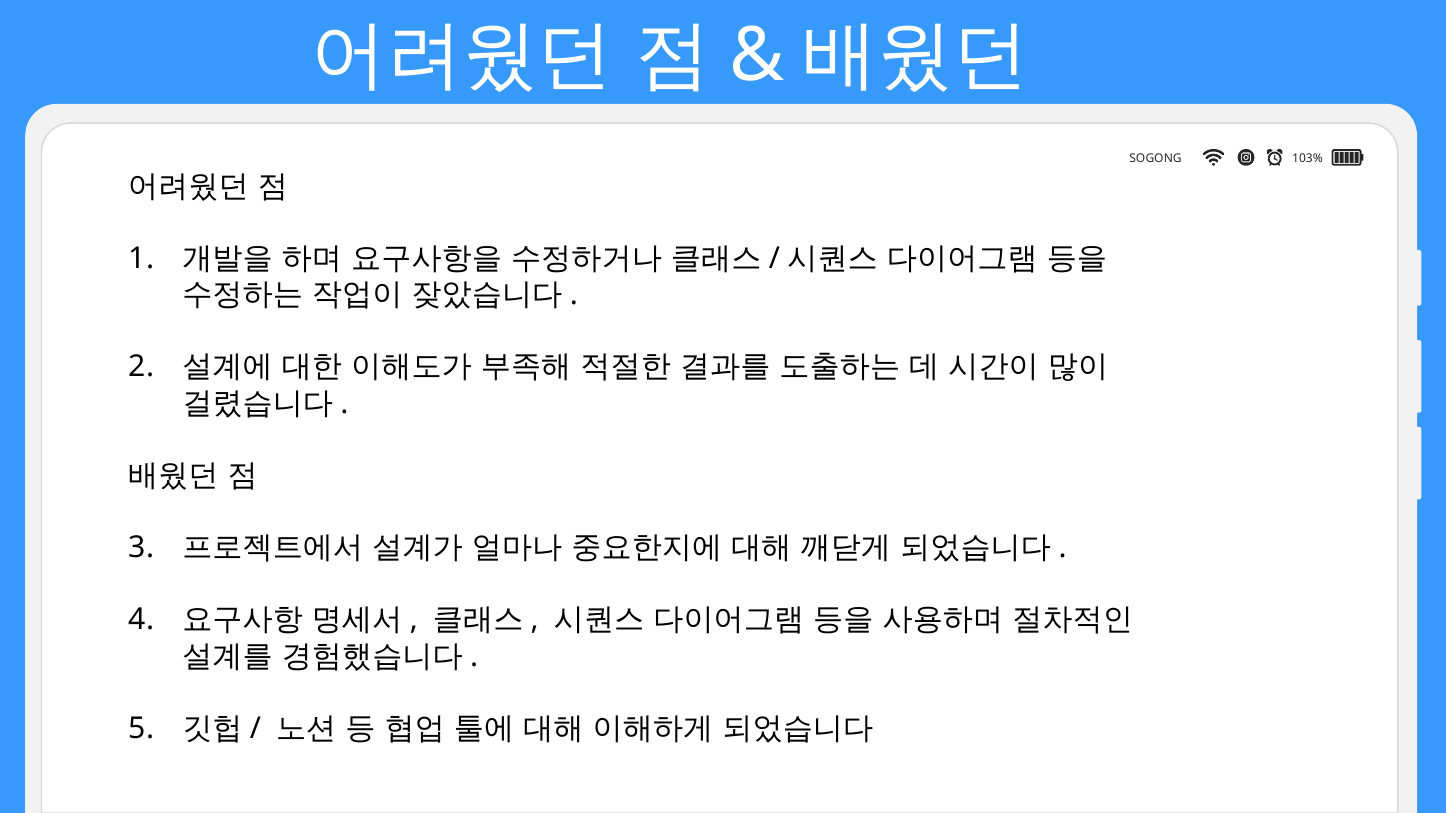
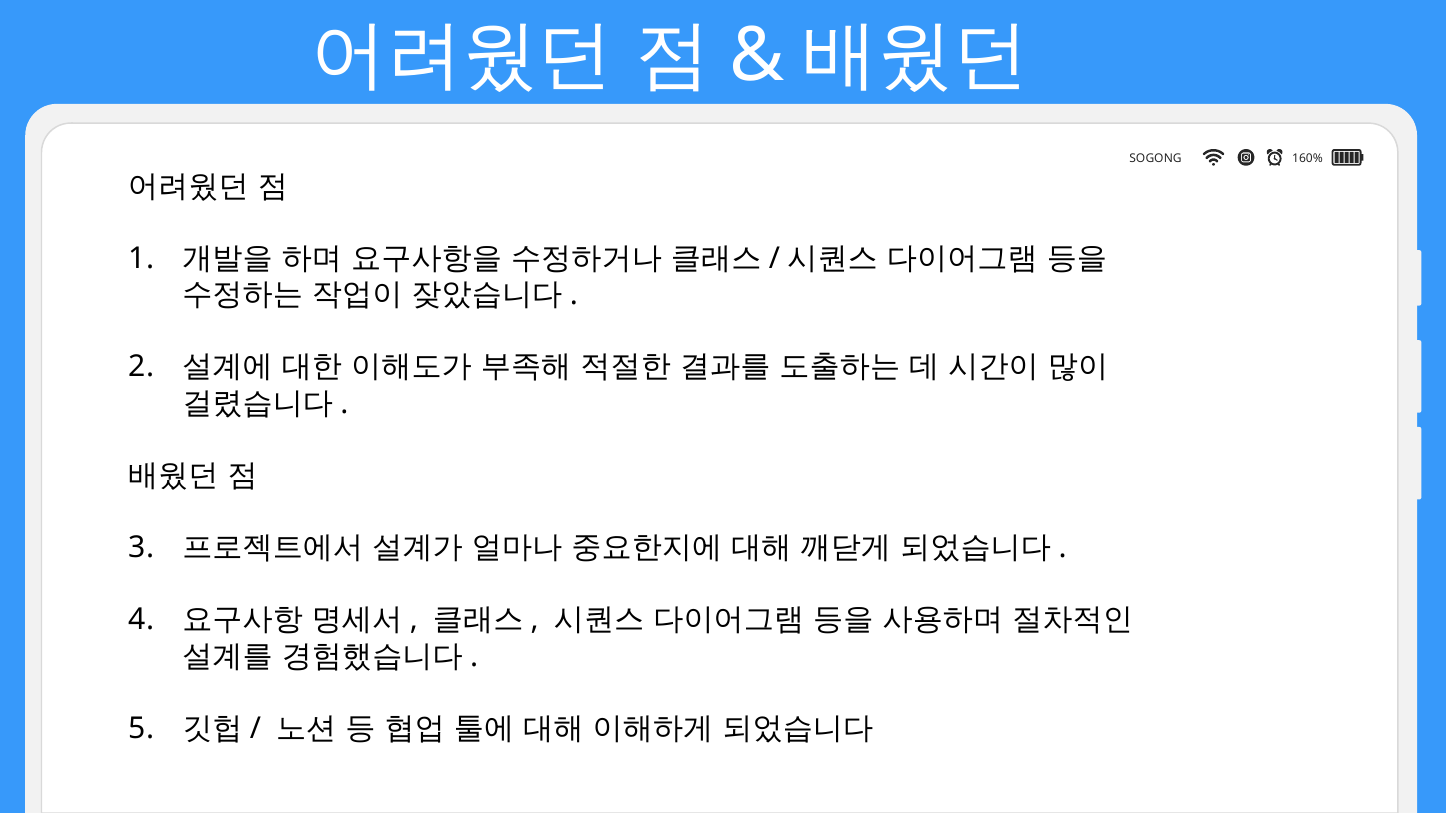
103%: 103% -> 160% (1308, 158)
